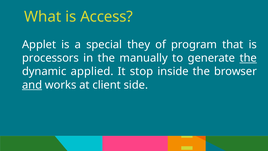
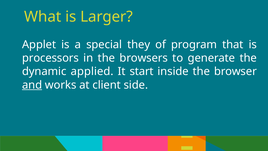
Access: Access -> Larger (107, 17)
manually: manually -> browsers (144, 58)
the underline: present -> none (248, 58)
stop: stop -> start (142, 71)
